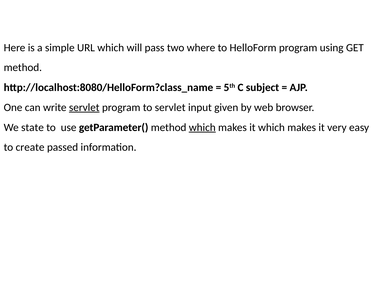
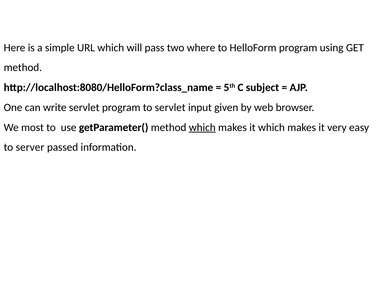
servlet underline: present -> none (84, 107)
state: state -> most (33, 127)
create: create -> server (30, 147)
